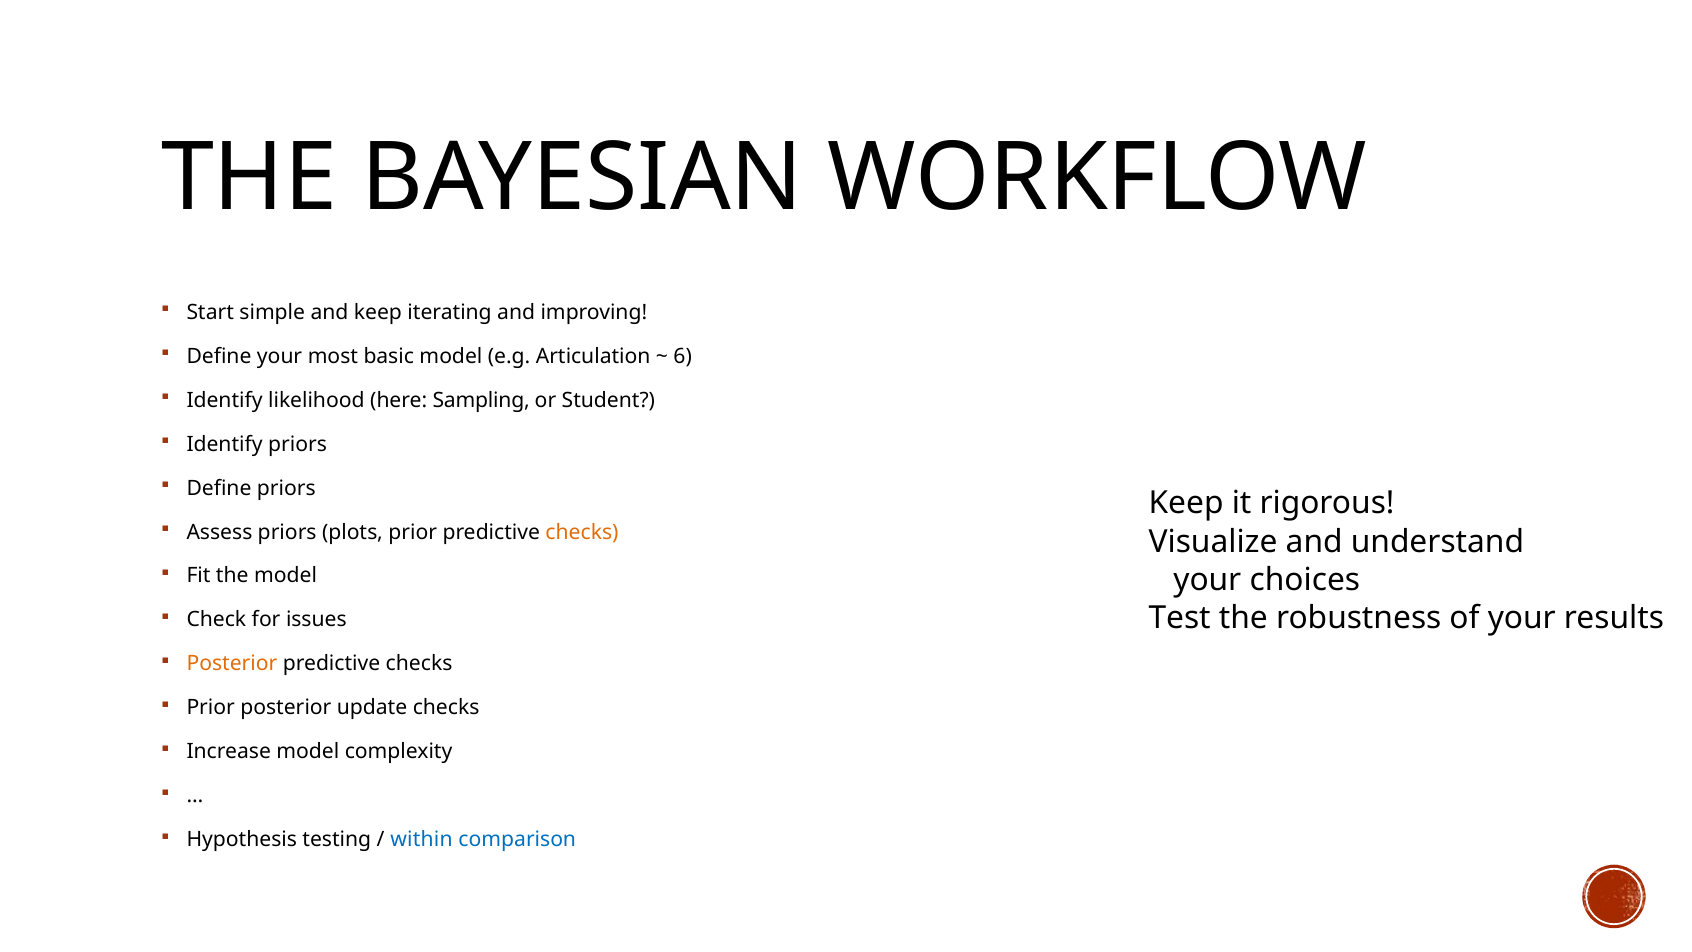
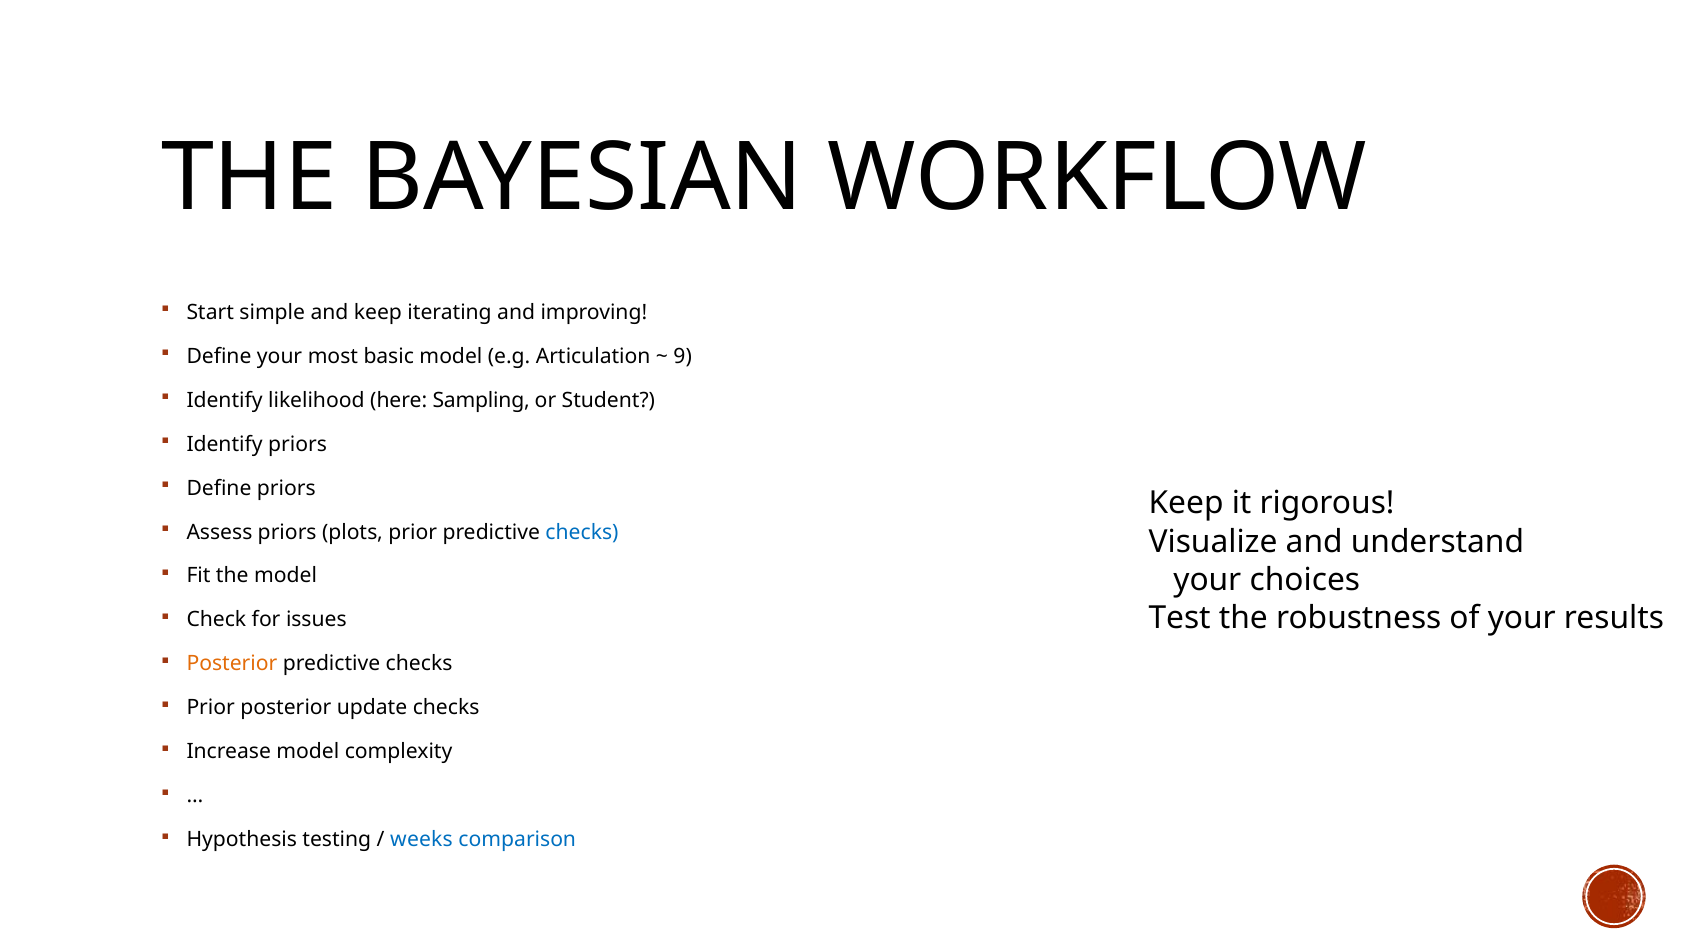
6: 6 -> 9 (683, 356)
checks colour: orange -> blue (582, 532)
within: within -> weeks (421, 840)
